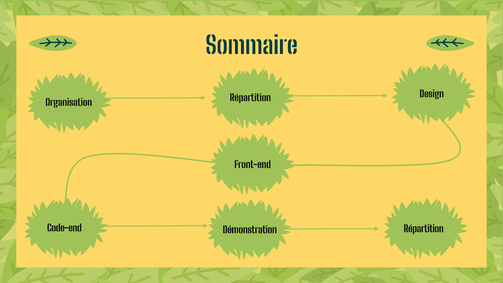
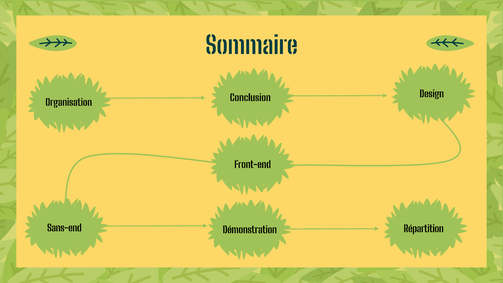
Répartition: Répartition -> Conclusion (250, 98)
Code-end: Code-end -> Sans-end (64, 228)
